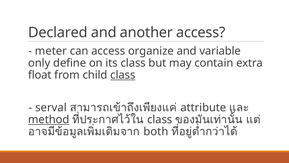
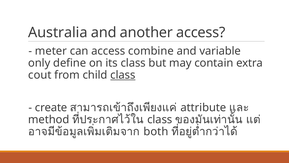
Declared: Declared -> Australia (58, 32)
organize: organize -> combine (151, 51)
float: float -> cout (40, 75)
serval: serval -> create (51, 107)
method underline: present -> none (49, 119)
